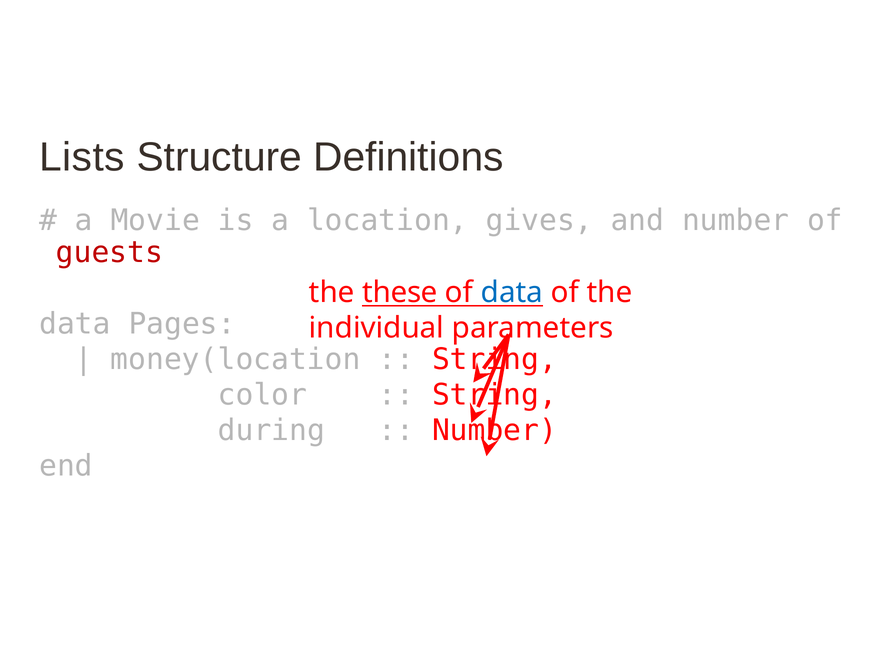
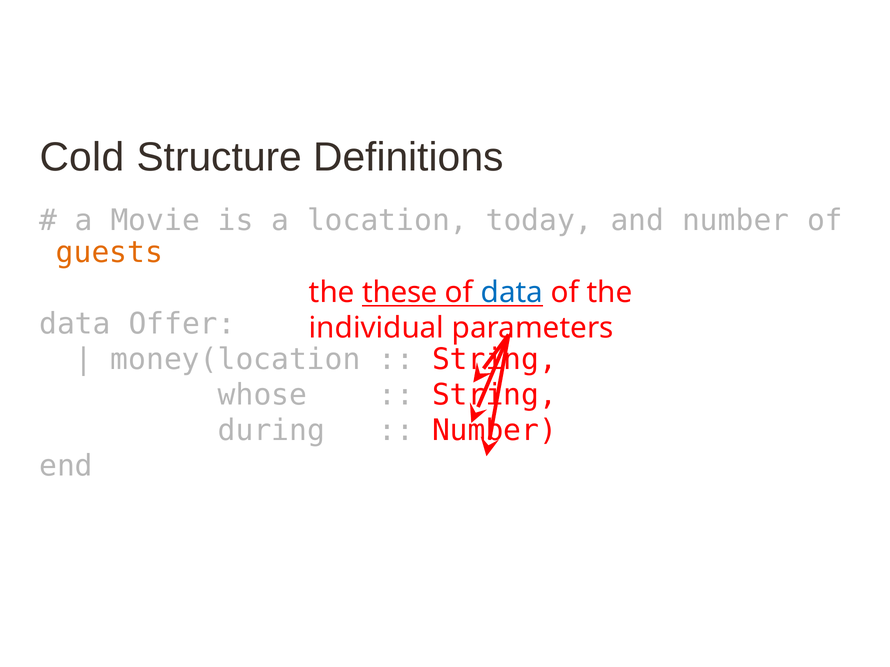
Lists: Lists -> Cold (82, 157)
gives: gives -> today (539, 220)
guests colour: red -> orange (109, 252)
Pages: Pages -> Offer (182, 324)
color: color -> whose (262, 395)
